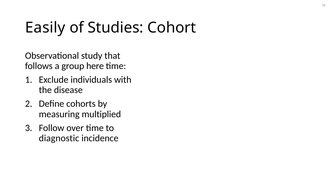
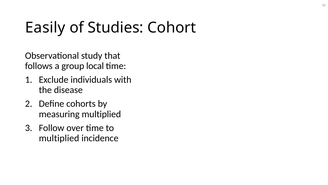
here: here -> local (95, 66)
diagnostic: diagnostic -> multiplied (59, 138)
